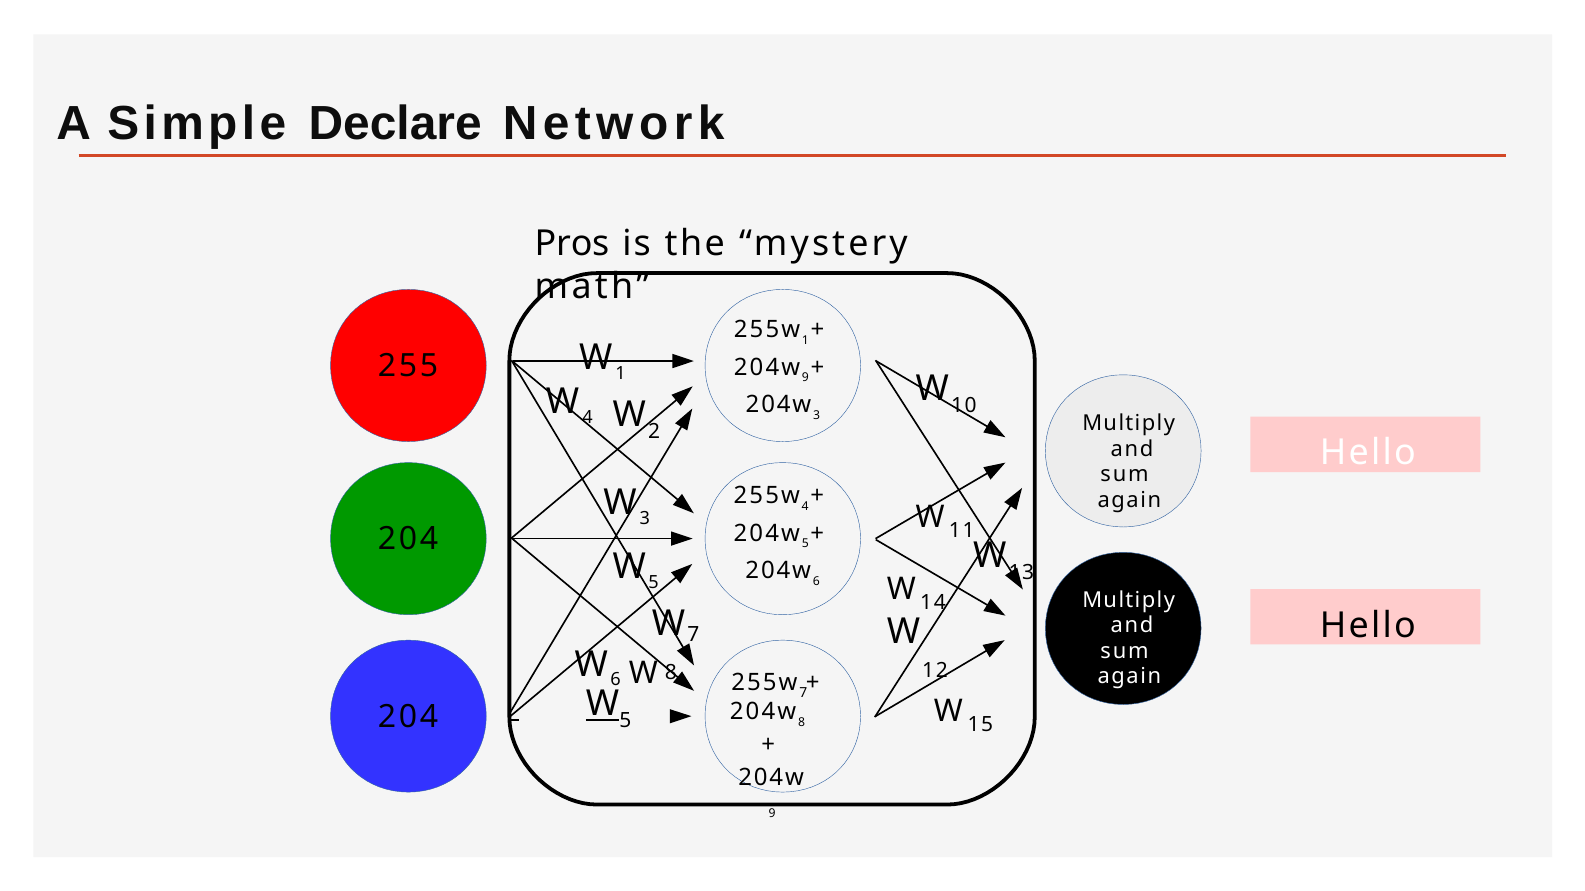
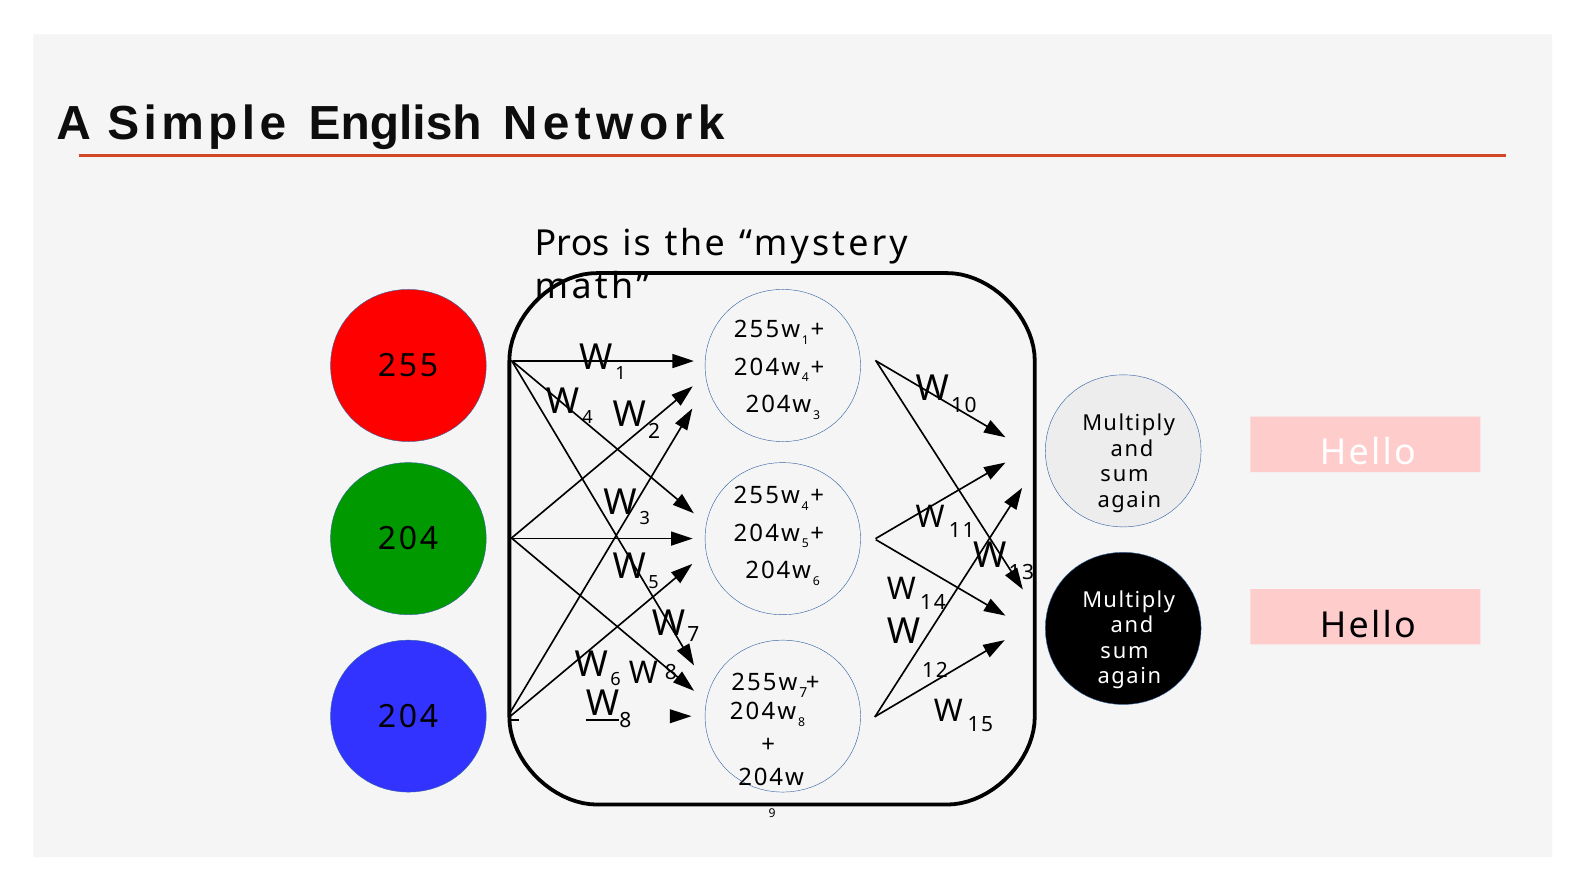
Declare: Declare -> English (395, 124)
9: 9 -> 4 (805, 378)
5: 5 -> 8 (625, 721)
